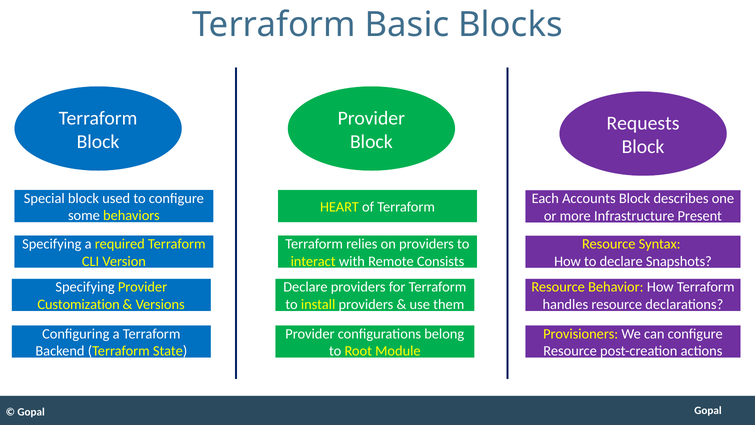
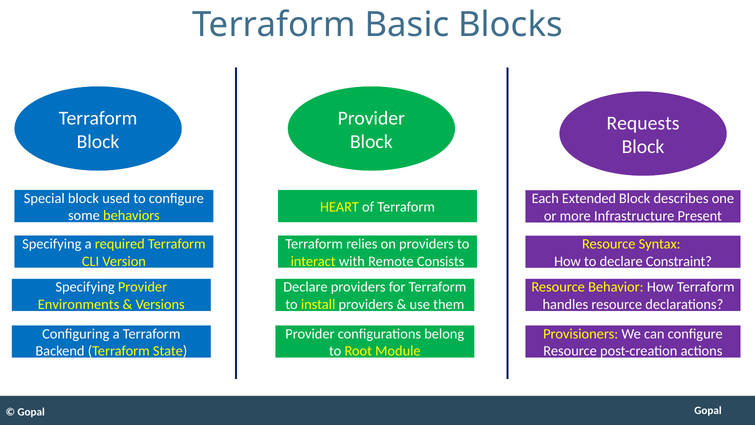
Accounts: Accounts -> Extended (589, 199)
Snapshots: Snapshots -> Constraint (679, 261)
Customization: Customization -> Environments (79, 304)
